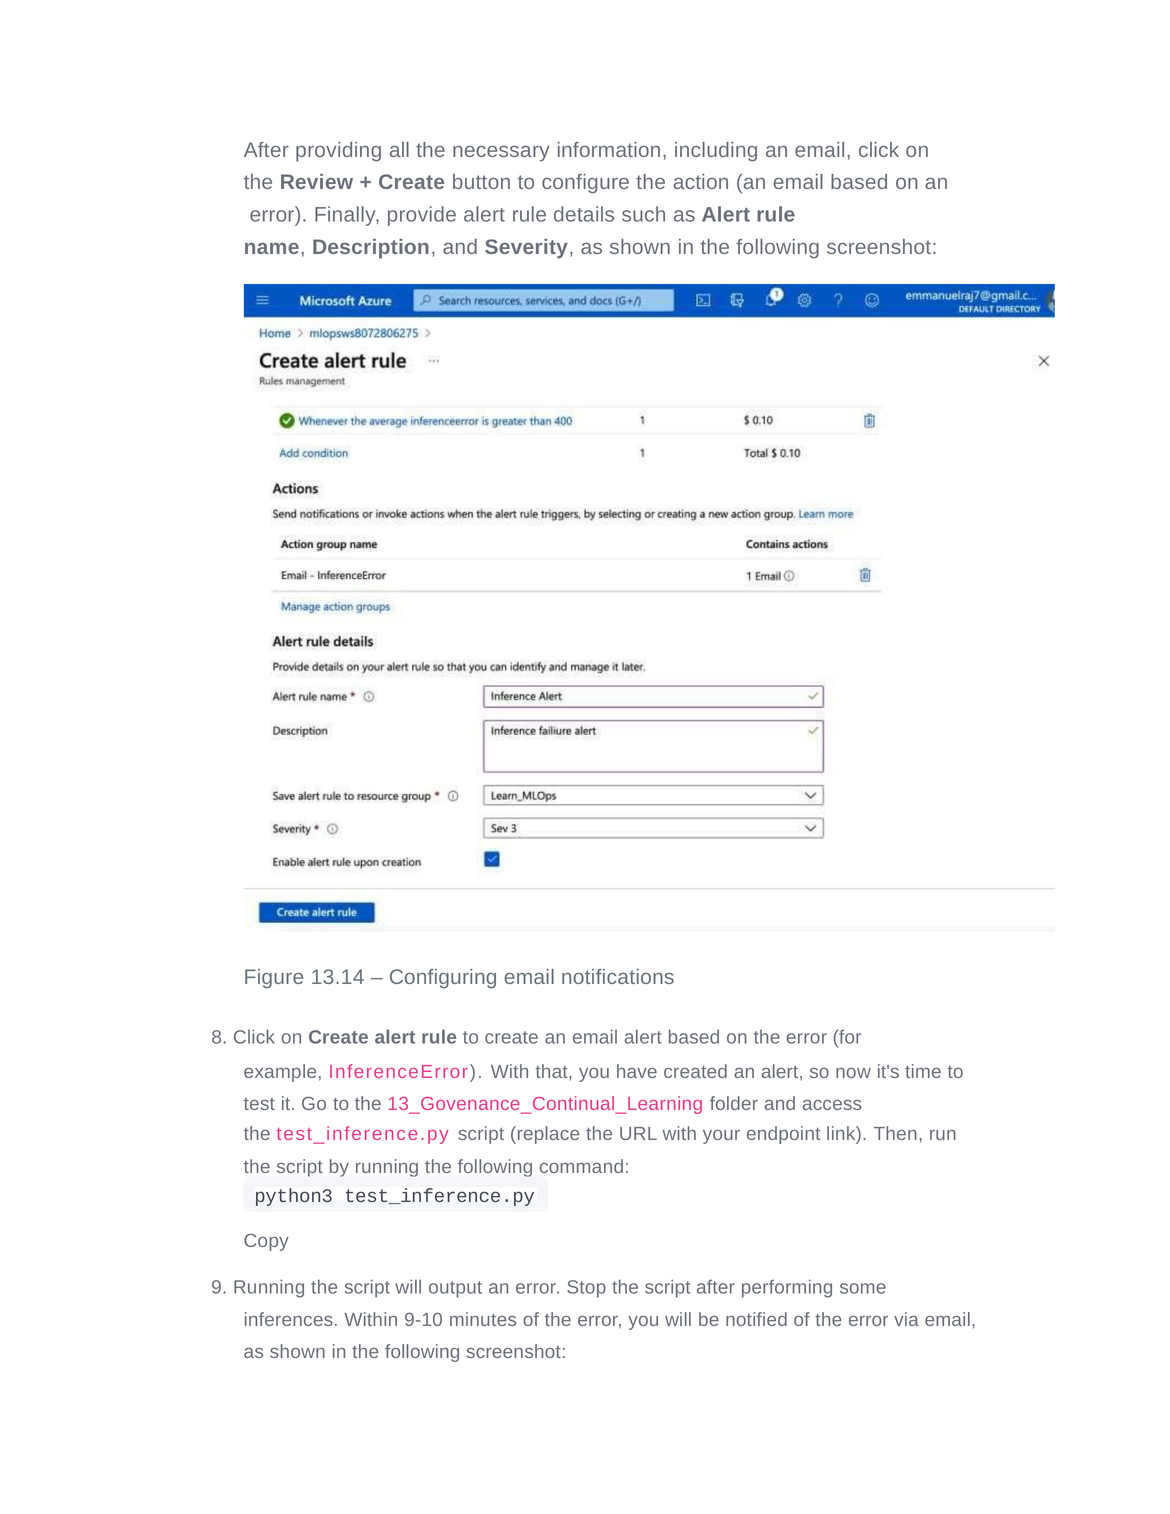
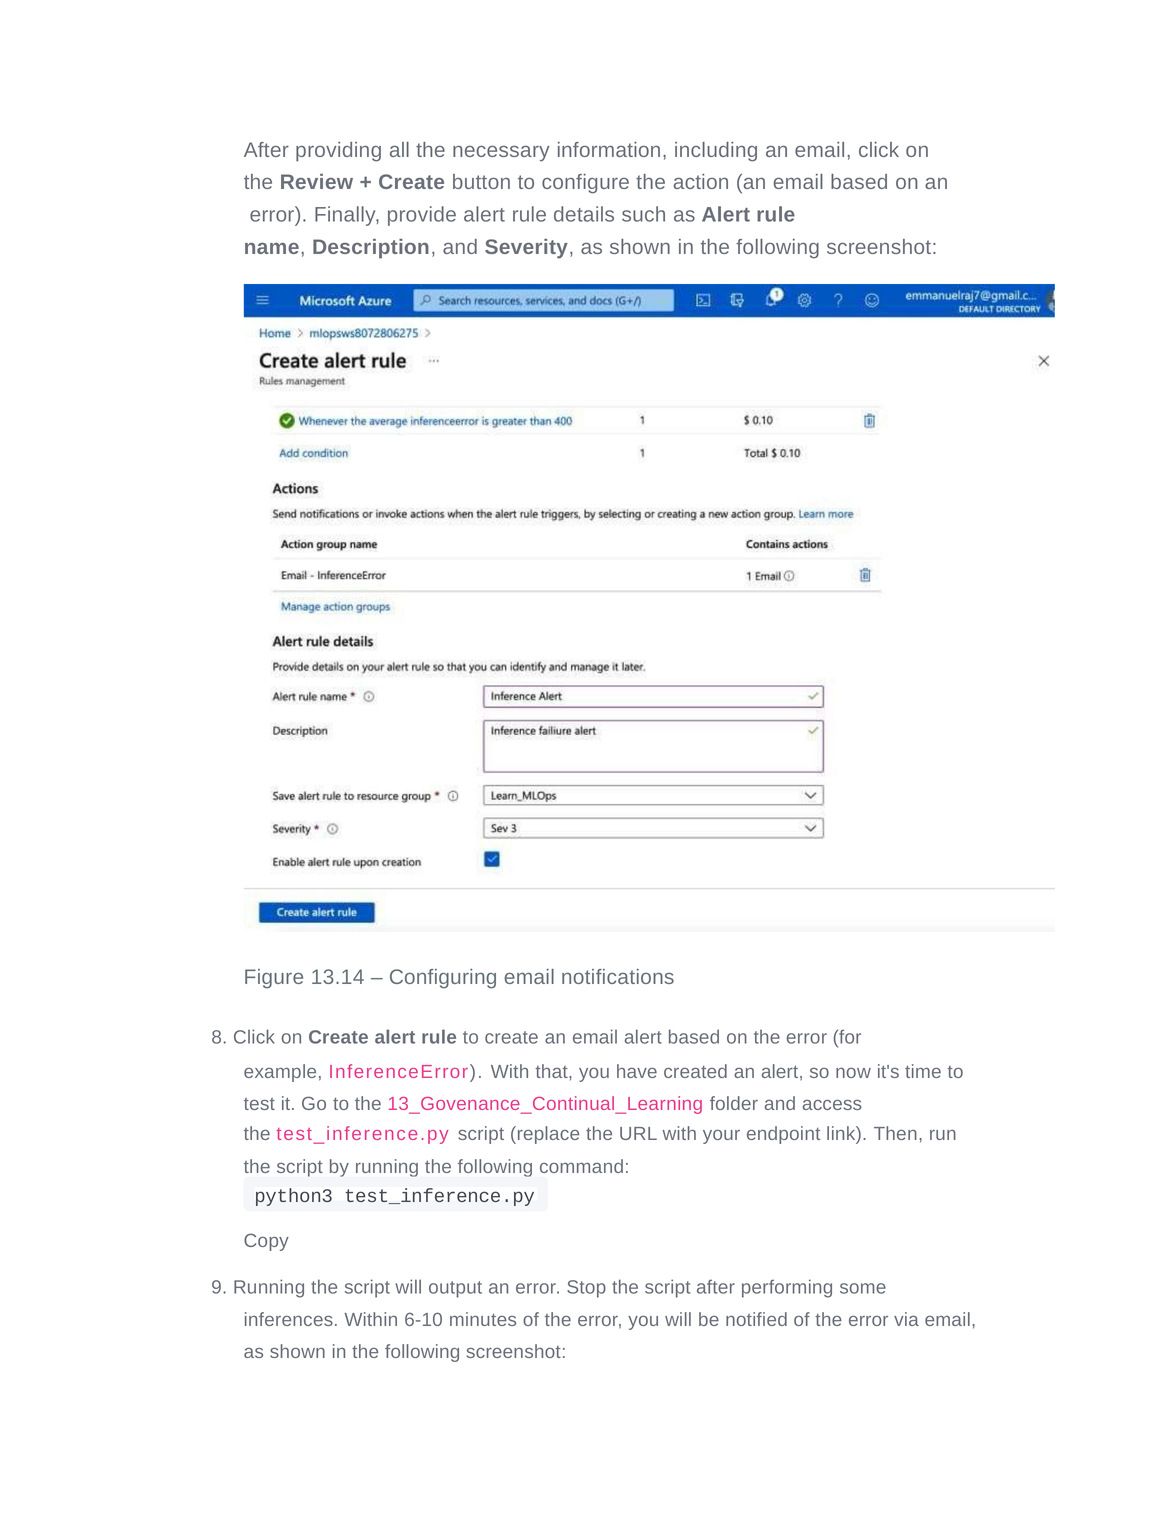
9-10: 9-10 -> 6-10 (423, 1320)
